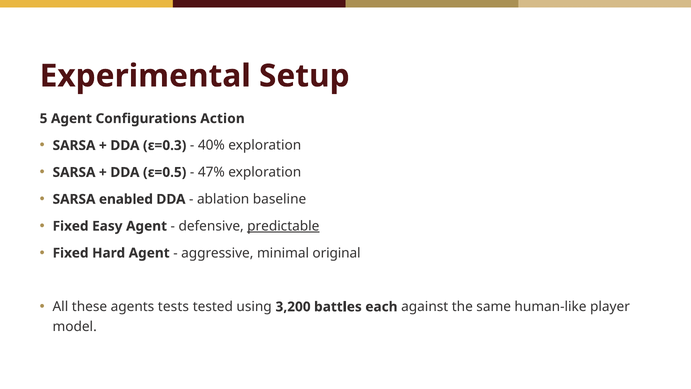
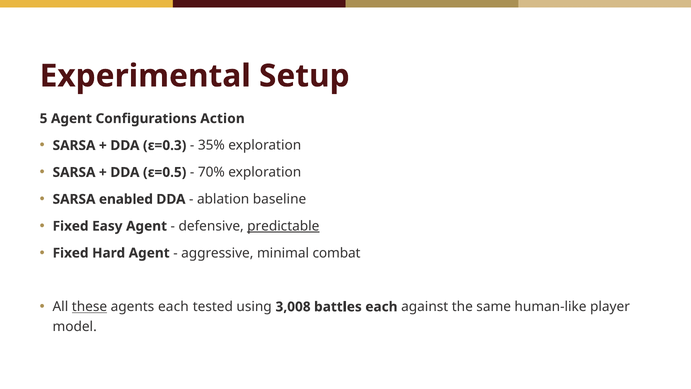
40%: 40% -> 35% (211, 145)
47%: 47% -> 70% (211, 172)
original: original -> combat (337, 253)
these underline: none -> present (90, 307)
agents tests: tests -> each (173, 307)
3,200: 3,200 -> 3,008 (293, 307)
